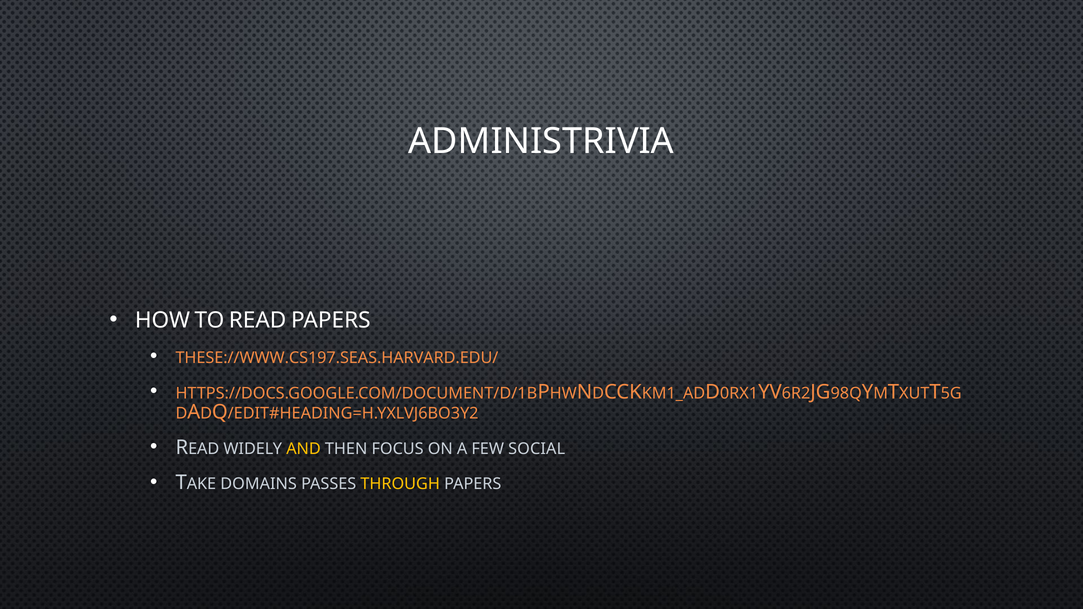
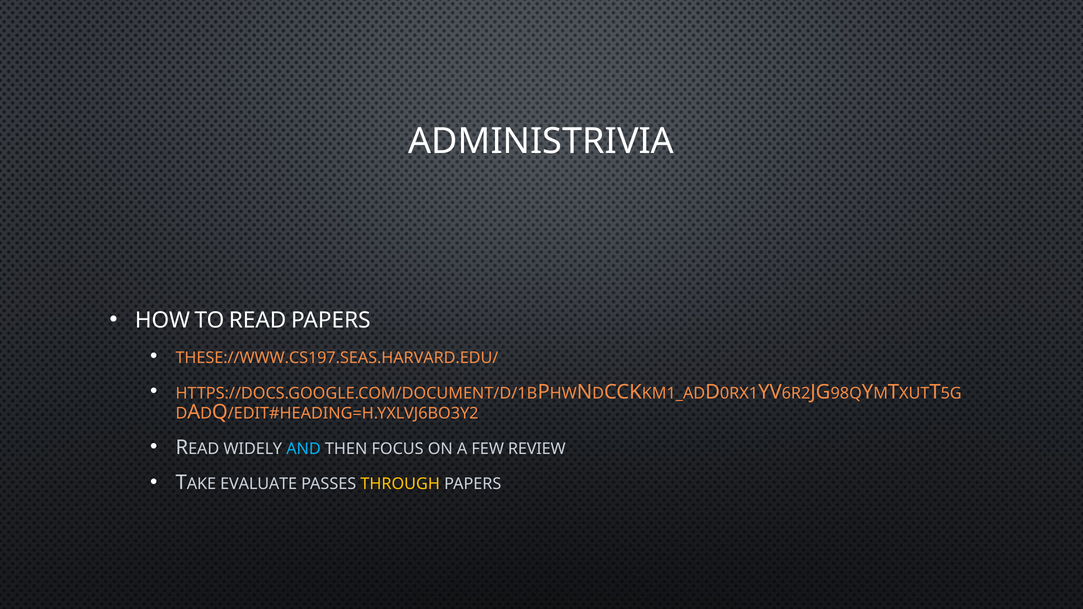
AND colour: yellow -> light blue (304, 449)
SOCIAL: SOCIAL -> REVIEW (537, 449)
DOMAINS: DOMAINS -> EVALUATE (259, 484)
